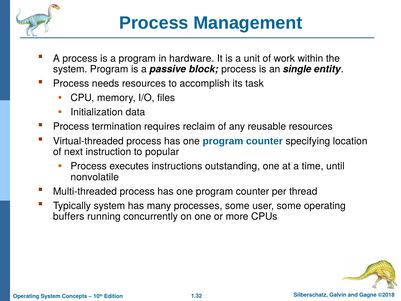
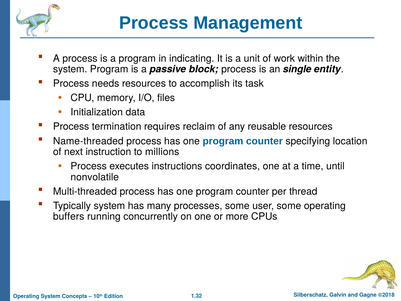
hardware: hardware -> indicating (192, 58)
Virtual-threaded: Virtual-threaded -> Name-threaded (88, 141)
popular: popular -> millions (162, 152)
outstanding: outstanding -> coordinates (232, 166)
